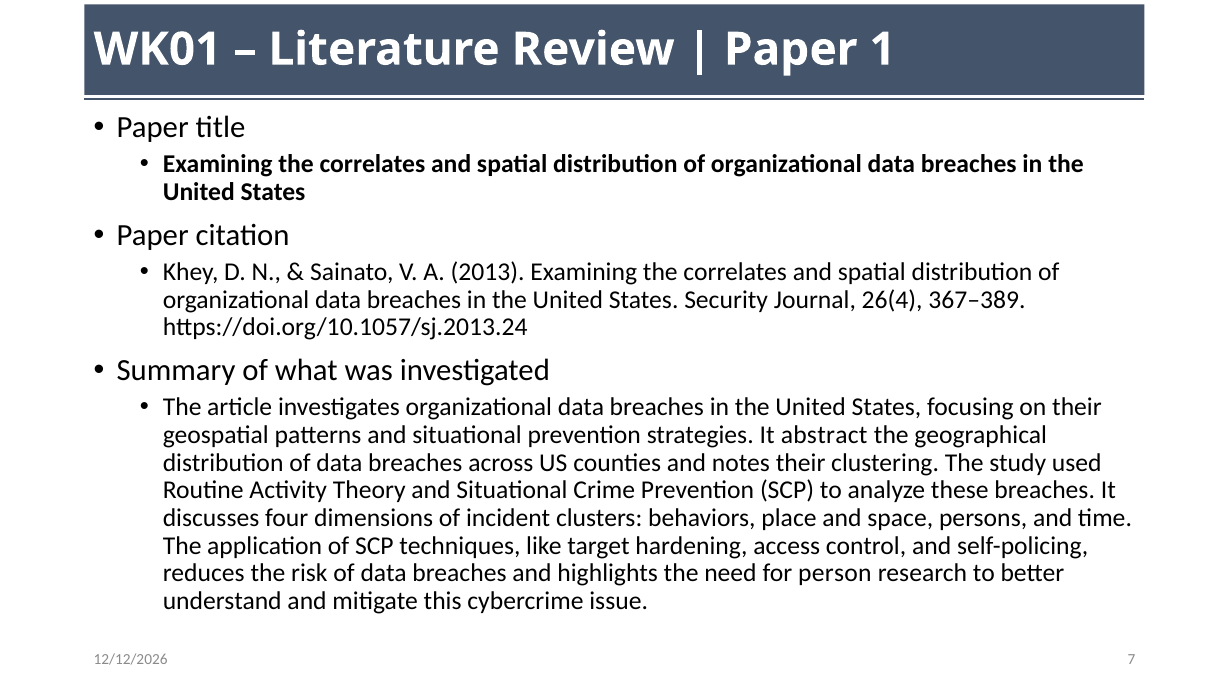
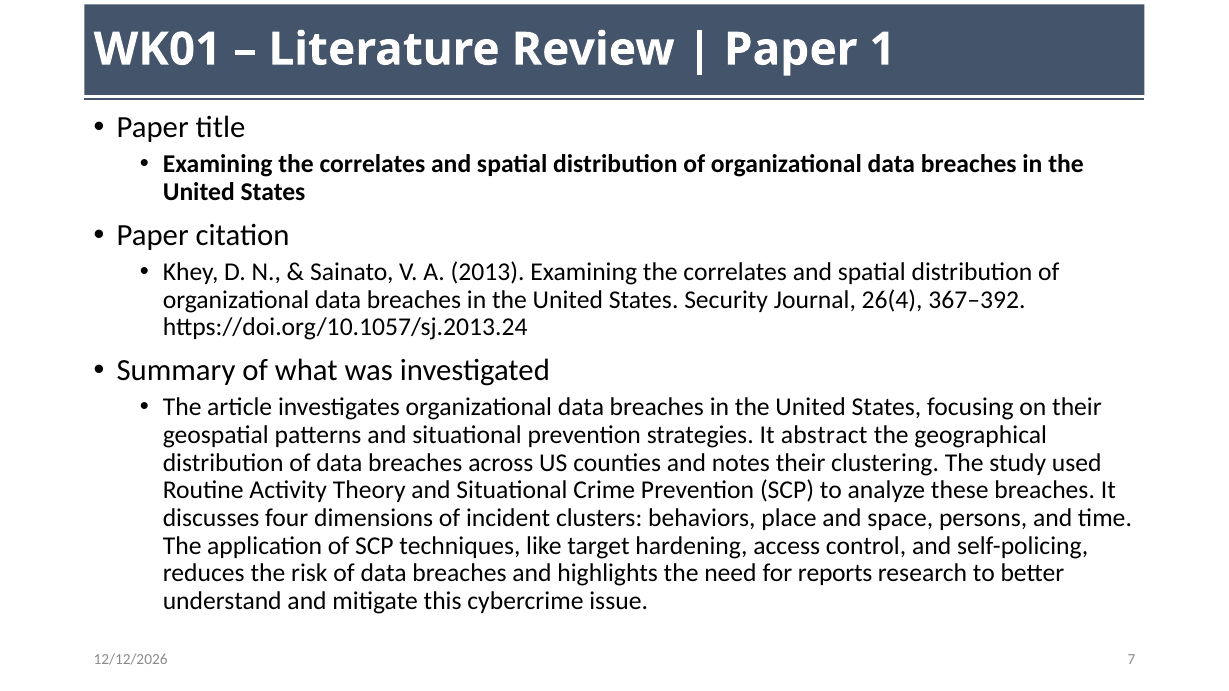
367–389: 367–389 -> 367–392 (977, 300)
person: person -> reports (835, 574)
